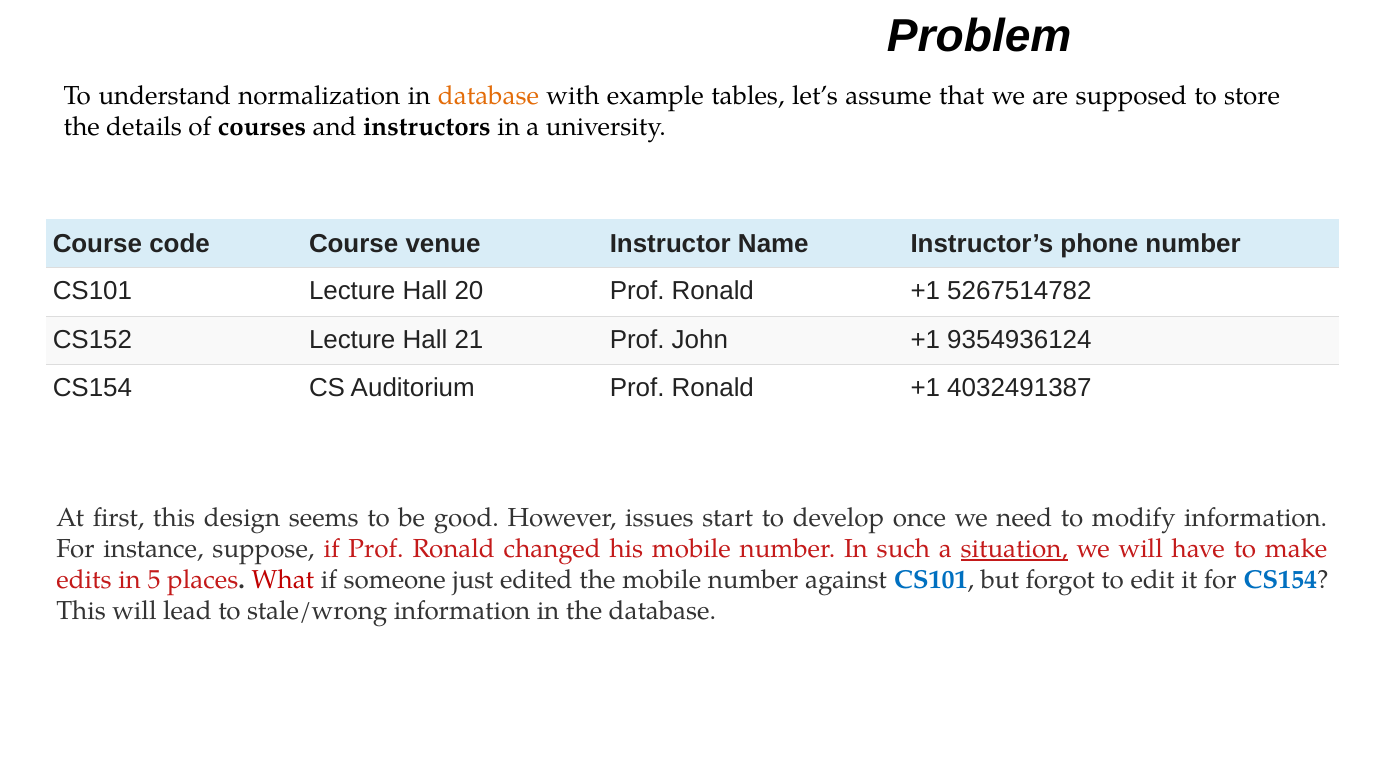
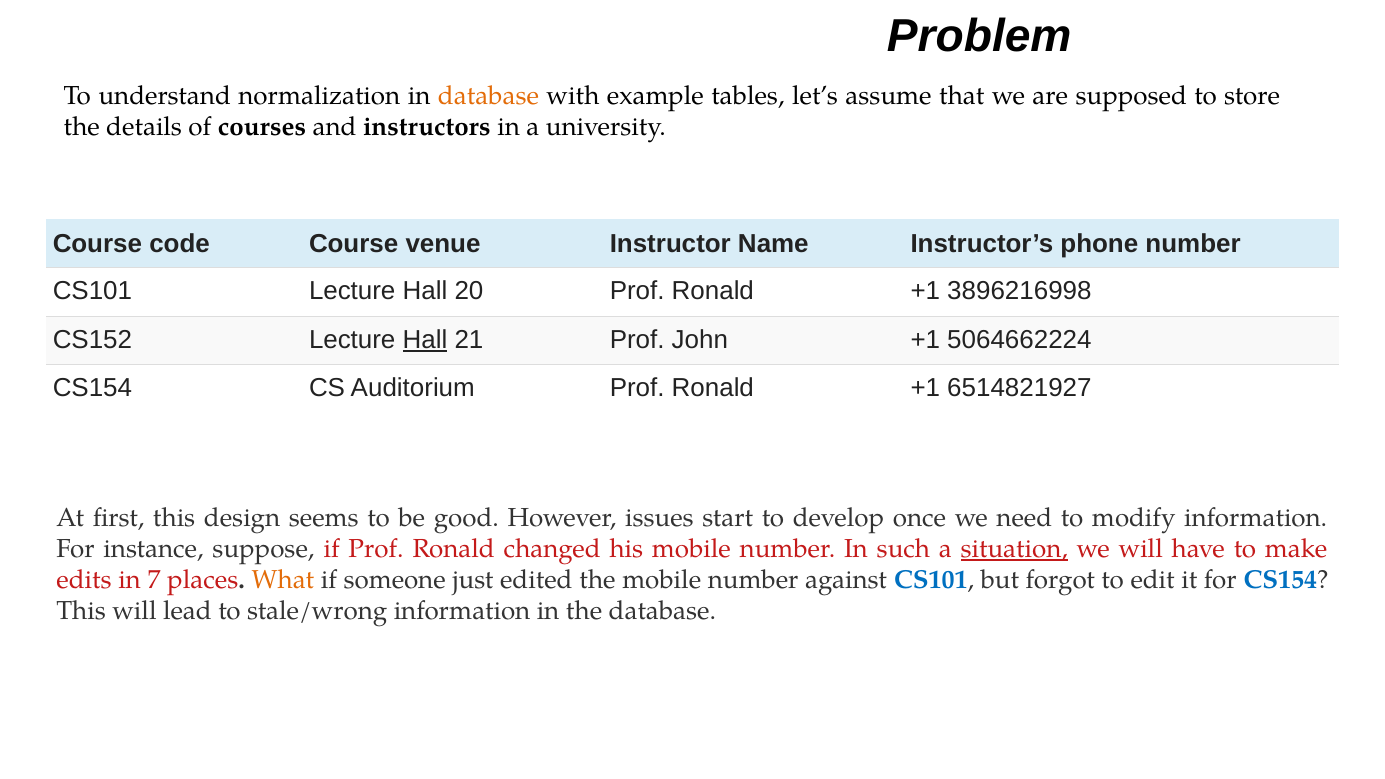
5267514782: 5267514782 -> 3896216998 (1019, 291)
Hall underline: none -> present (425, 340)
9354936124: 9354936124 -> 5064662224 (1019, 340)
4032491387: 4032491387 -> 6514821927 (1019, 388)
5: 5 -> 7 (154, 580)
What colour: red -> orange (283, 580)
